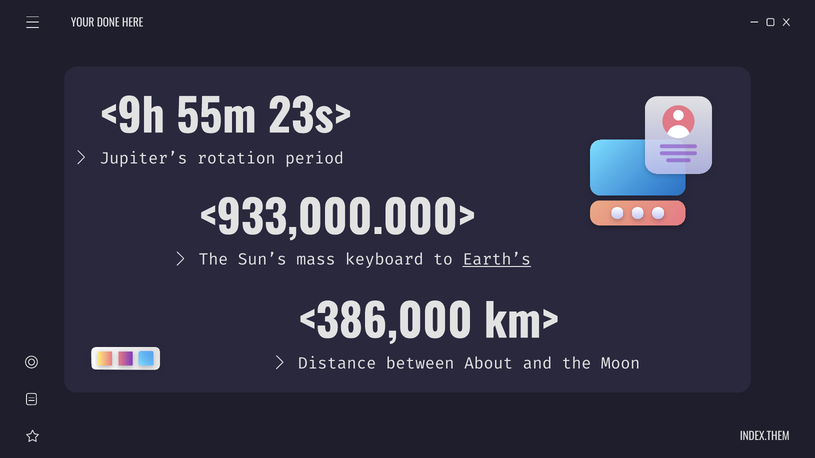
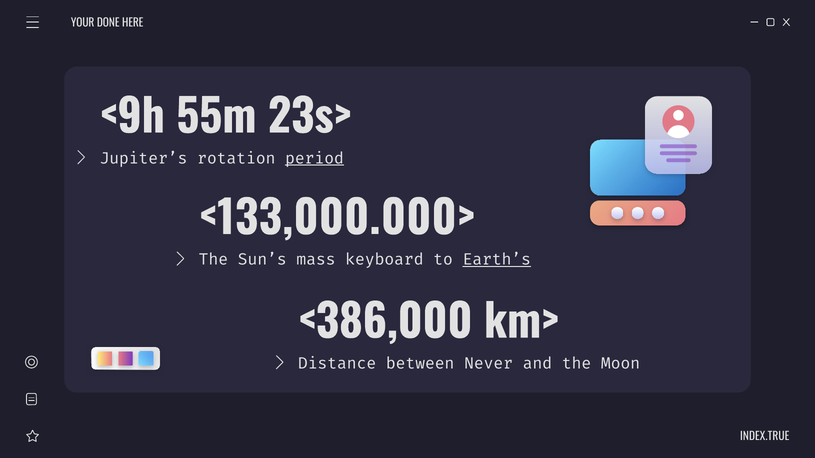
period underline: none -> present (314, 159)
<933,000.000>: <933,000.000> -> <133,000.000> (337, 219)
About: About -> Never (489, 364)
INDEX.THEM: INDEX.THEM -> INDEX.TRUE (765, 437)
